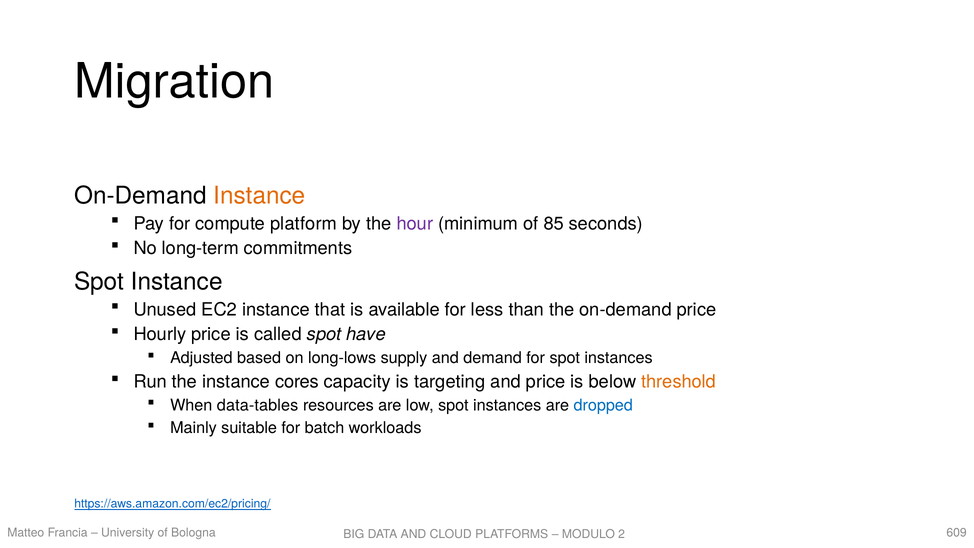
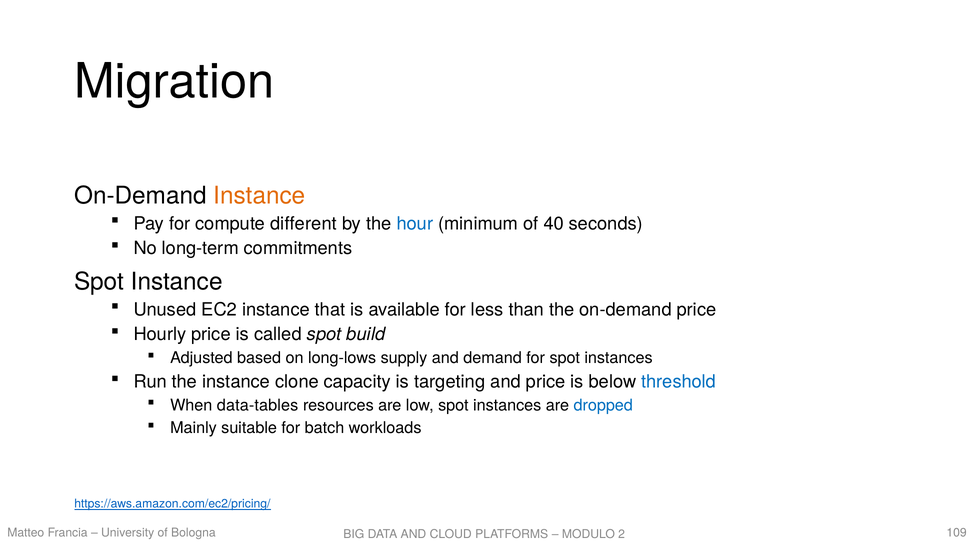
platform: platform -> different (304, 224)
hour colour: purple -> blue (415, 224)
85: 85 -> 40 (554, 224)
have: have -> build (366, 334)
cores: cores -> clone (297, 382)
threshold colour: orange -> blue (679, 382)
609: 609 -> 109 (957, 533)
